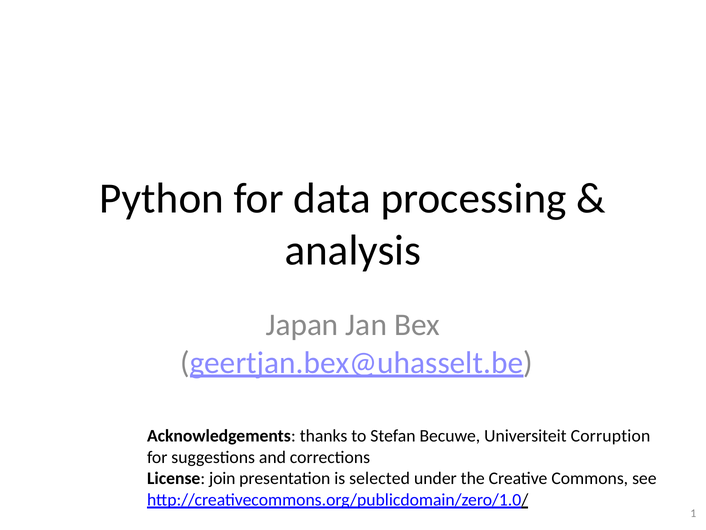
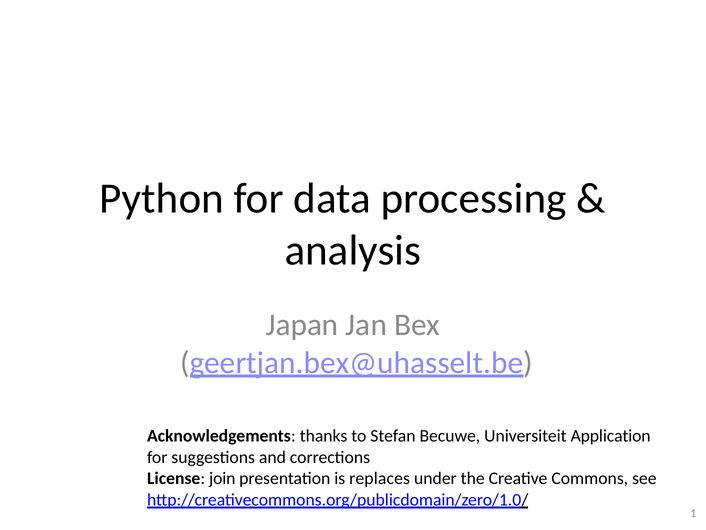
Corruption: Corruption -> Application (611, 436)
selected: selected -> replaces (380, 478)
